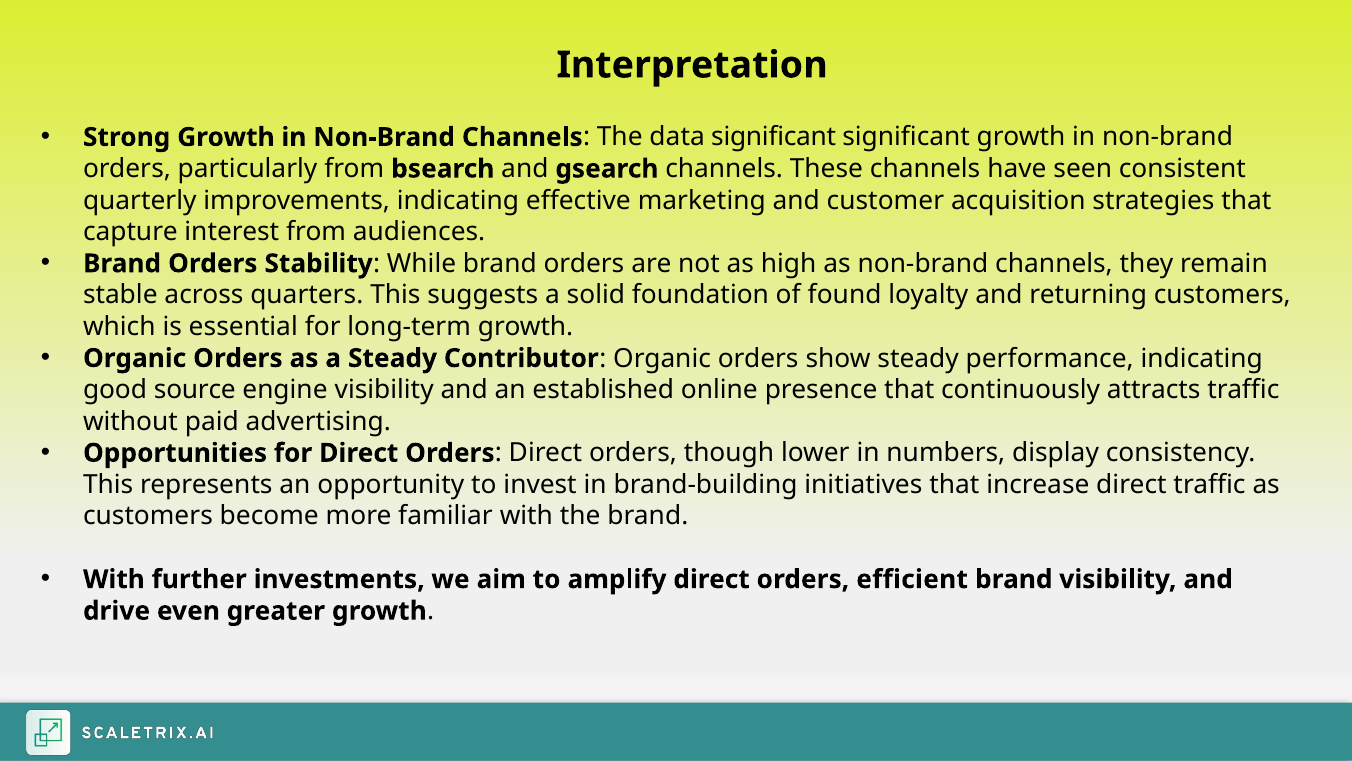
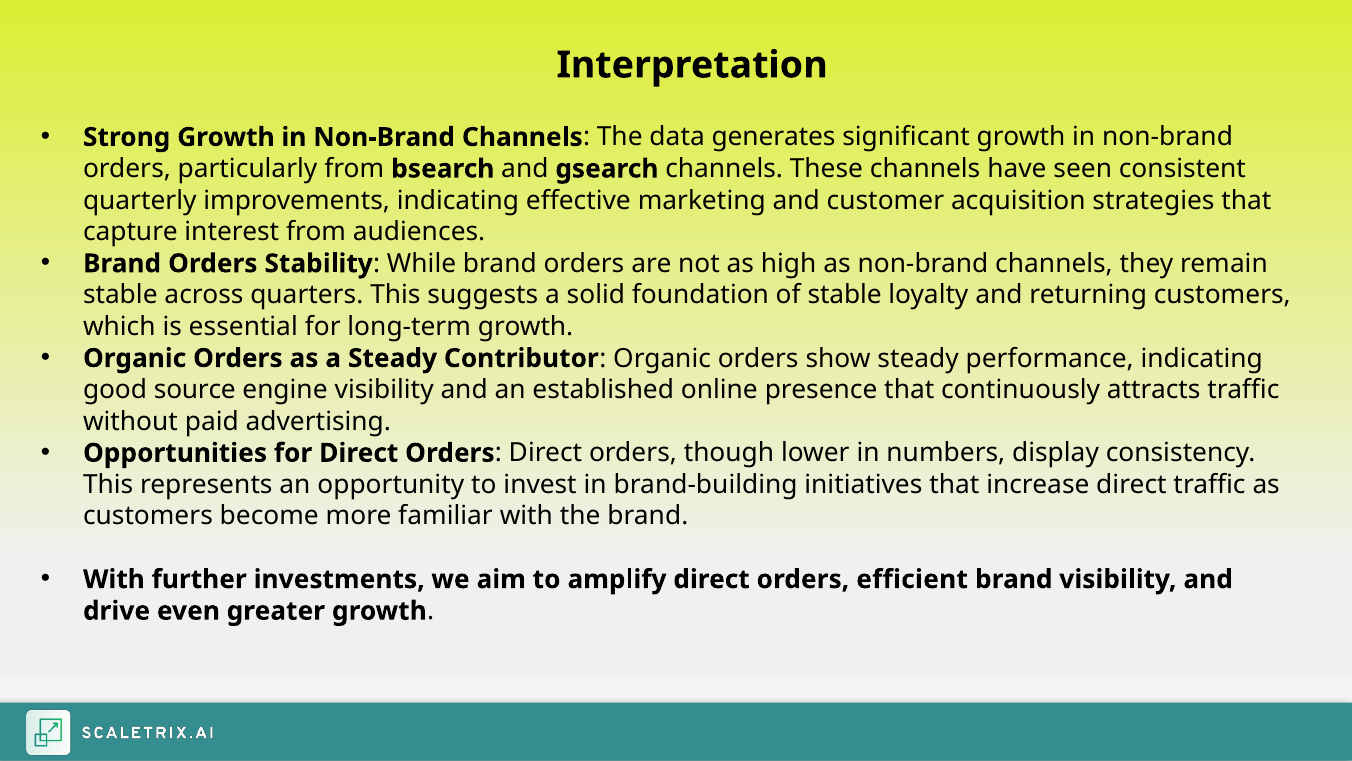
data significant: significant -> generates (774, 137)
of found: found -> stable (845, 295)
